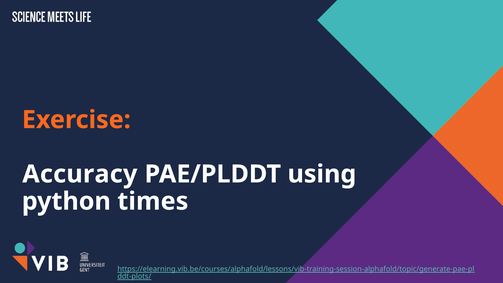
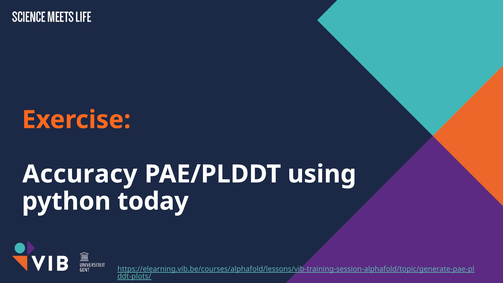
times: times -> today (153, 201)
